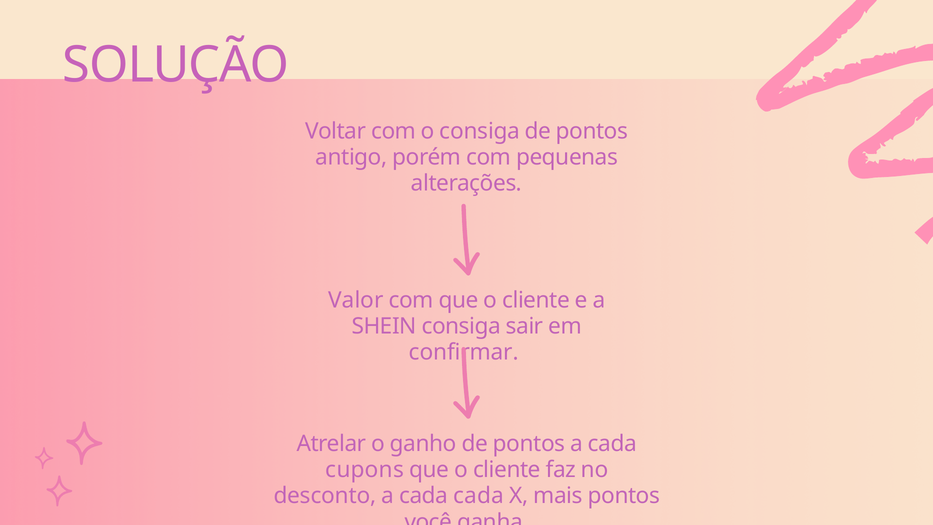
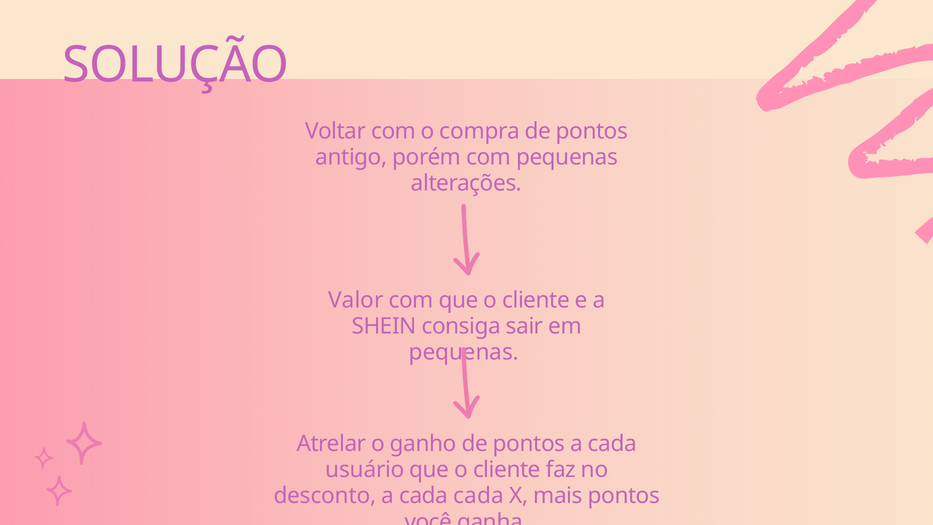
o consiga: consiga -> compra (480, 131)
confirmar: confirmar -> pequenas (464, 352)
cupons: cupons -> usuário (365, 470)
